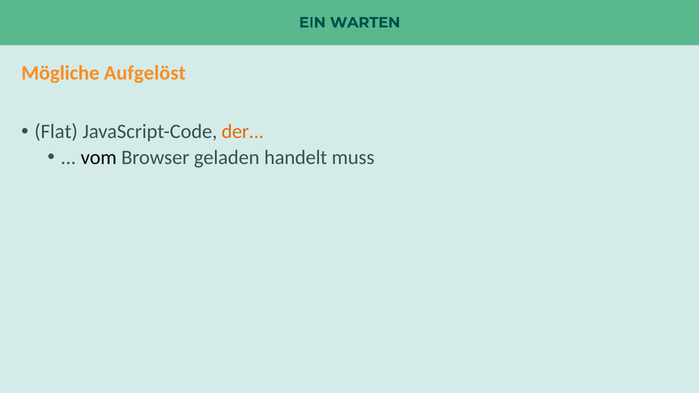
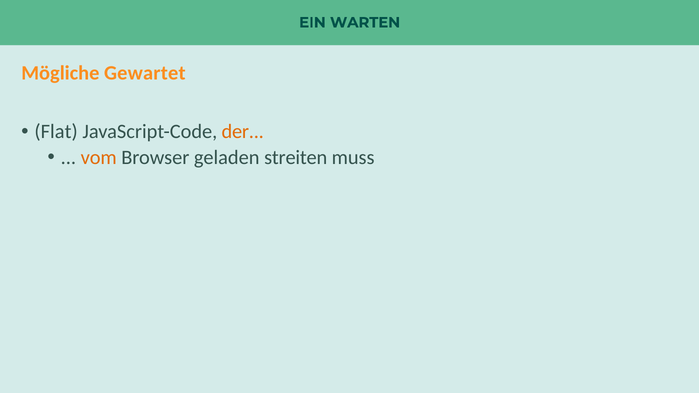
Aufgelöst: Aufgelöst -> Gewartet (145, 73)
vom colour: black -> orange (99, 157)
handelt: handelt -> streiten (296, 157)
